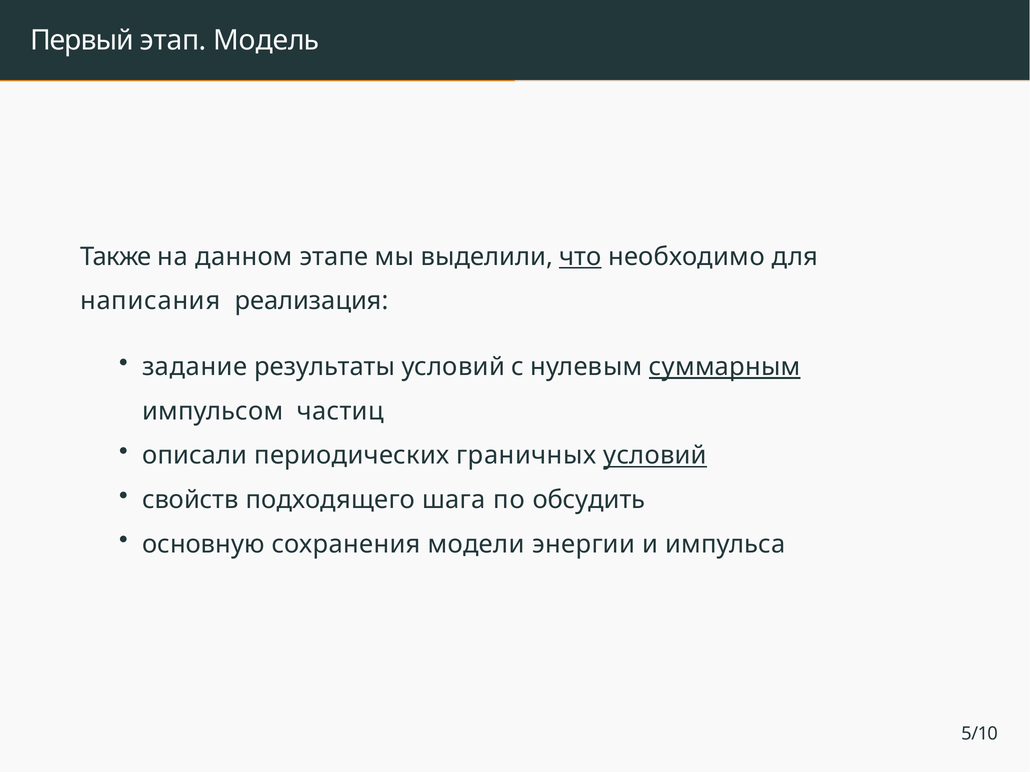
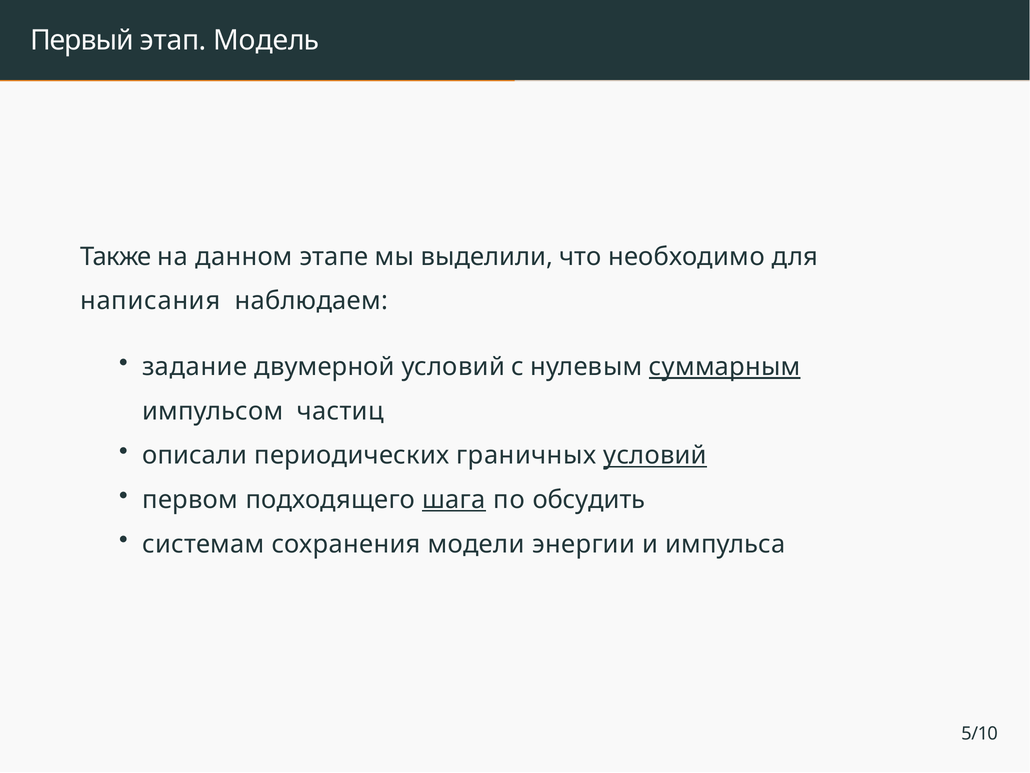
что underline: present -> none (580, 257)
реализация: реализация -> наблюдаем (311, 301)
результаты: результаты -> двумерной (325, 367)
свойств: свойств -> первом (190, 500)
шага underline: none -> present (454, 500)
основную: основную -> системам (203, 544)
